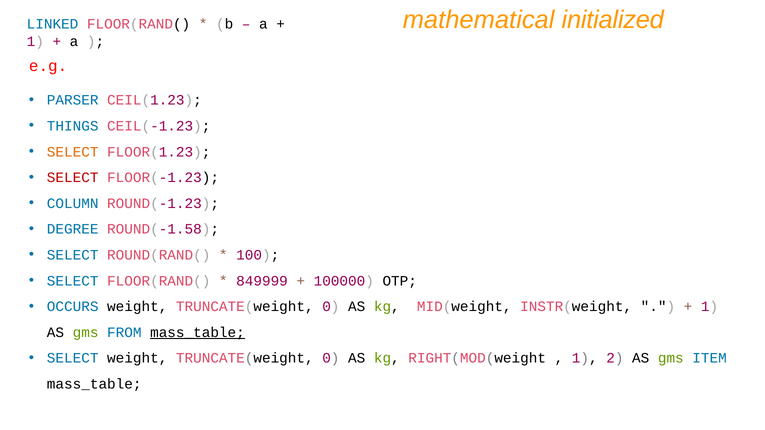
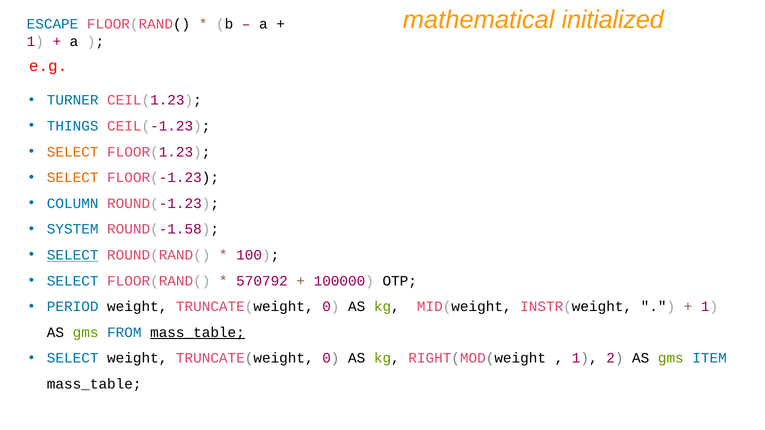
LINKED: LINKED -> ESCAPE (53, 24)
PARSER: PARSER -> TURNER (73, 100)
SELECT colour: red -> orange (73, 178)
DEGREE: DEGREE -> SYSTEM (73, 229)
SELECT underline: none -> present (73, 255)
849999: 849999 -> 570792 (262, 281)
OCCURS: OCCURS -> PERIOD (73, 307)
